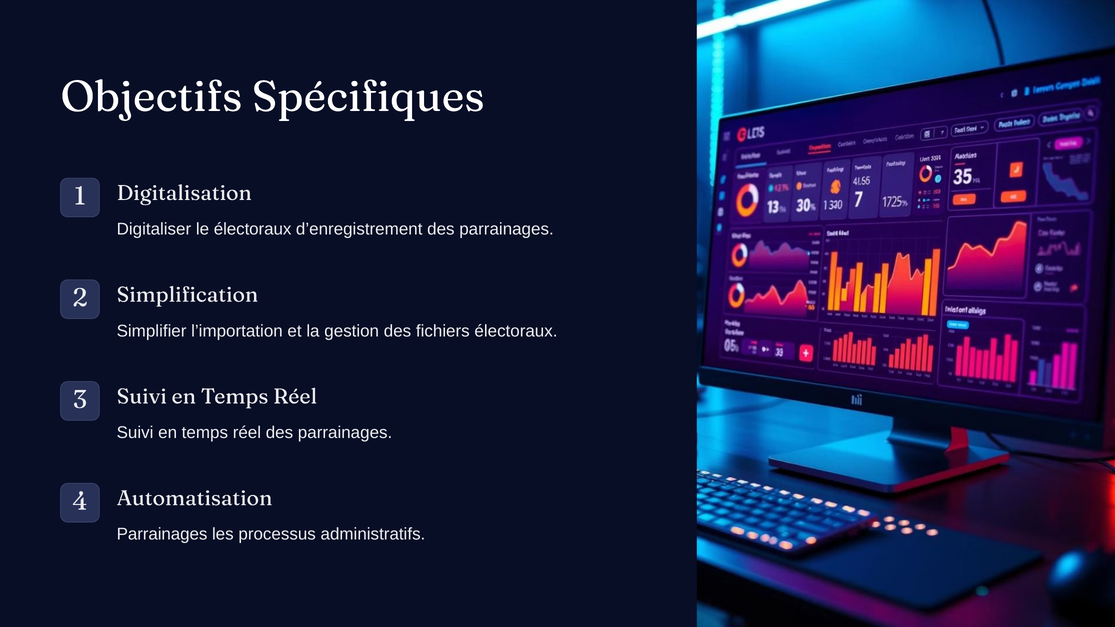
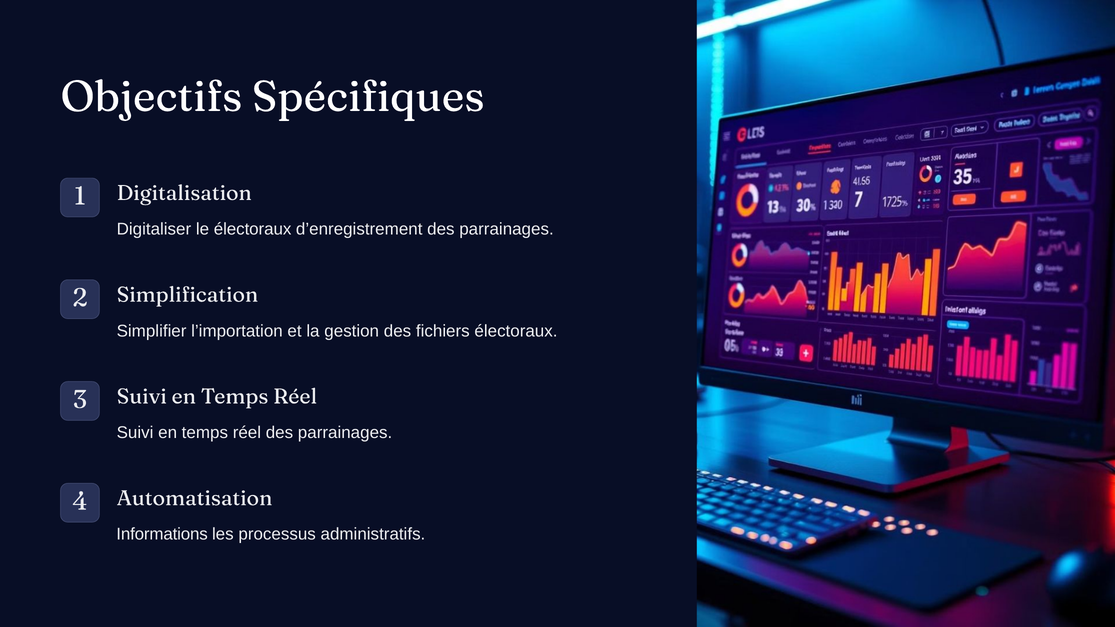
Parrainages: Parrainages -> Informations (162, 535)
